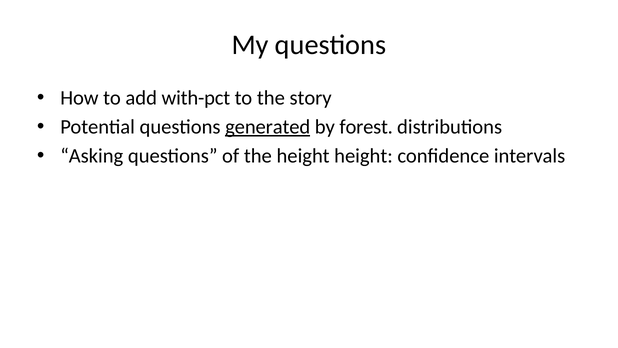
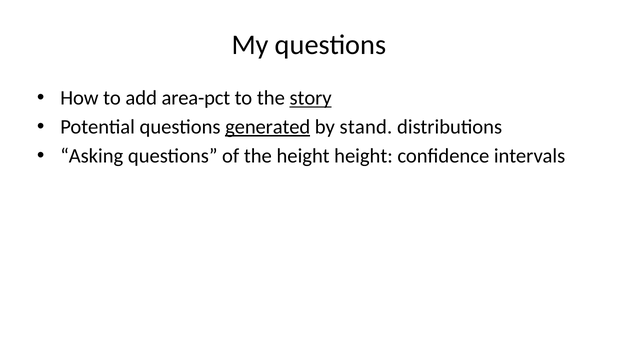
with-pct: with-pct -> area-pct (196, 98)
story underline: none -> present (311, 98)
forest: forest -> stand (366, 127)
